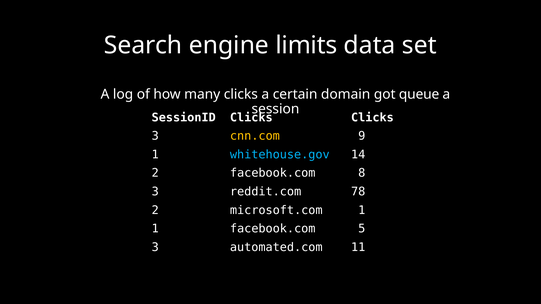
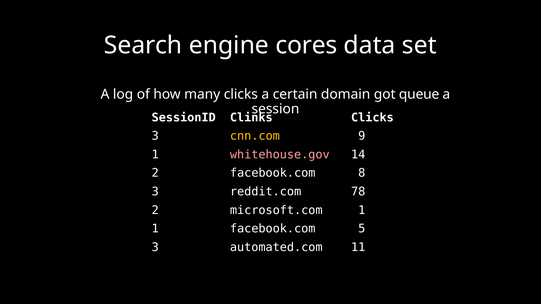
limits: limits -> cores (306, 45)
SessionID Clicks: Clicks -> Clinks (251, 118)
whitehouse.gov colour: light blue -> pink (280, 155)
